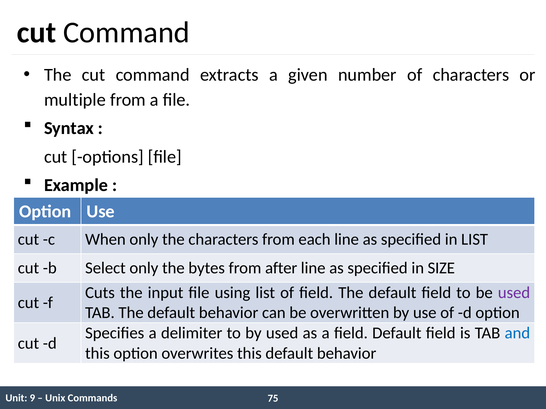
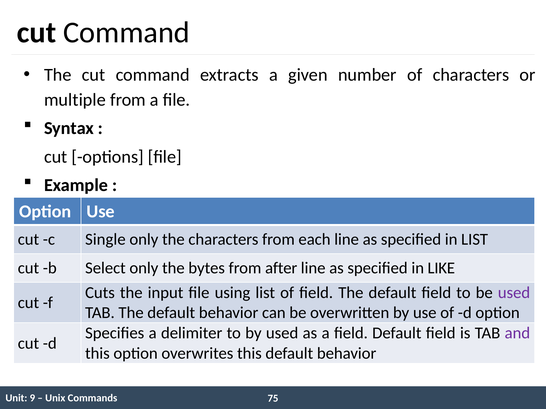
When: When -> Single (105, 240)
SIZE: SIZE -> LIKE (441, 268)
and colour: blue -> purple (517, 334)
